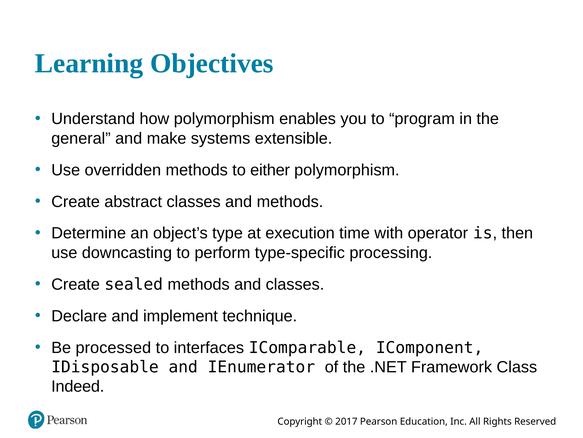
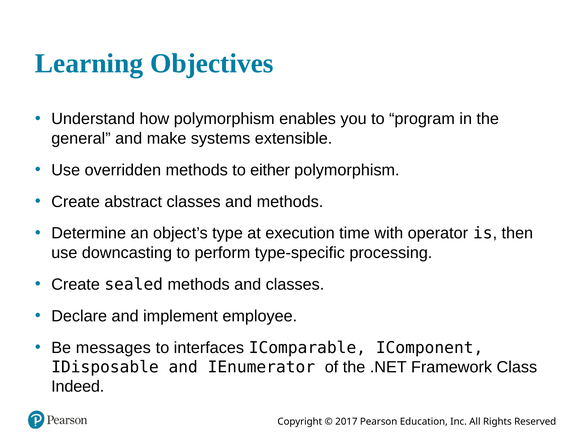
technique: technique -> employee (260, 316)
processed: processed -> messages (113, 347)
